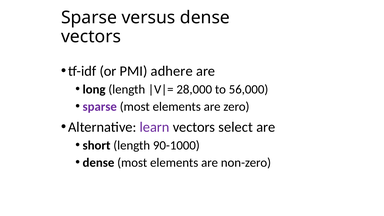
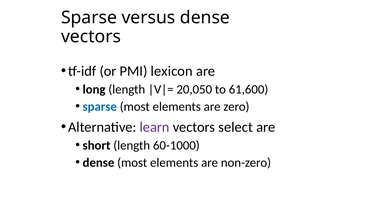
adhere: adhere -> lexicon (172, 71)
28,000: 28,000 -> 20,050 (194, 89)
56,000: 56,000 -> 61,600 (249, 89)
sparse colour: purple -> blue (100, 107)
90-1000: 90-1000 -> 60-1000 (176, 145)
